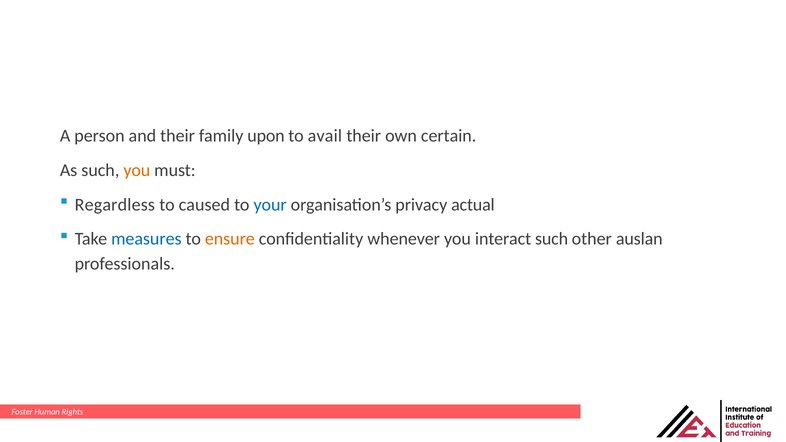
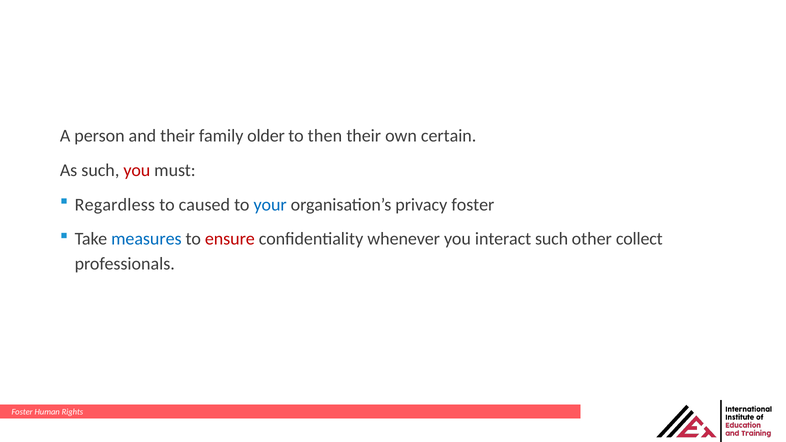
upon: upon -> older (266, 136)
avail: avail -> then (325, 136)
you colour: orange -> red (137, 170)
privacy actual: actual -> foster (473, 205)
ensure colour: orange -> red (230, 239)
auslan: auslan -> collect (639, 239)
